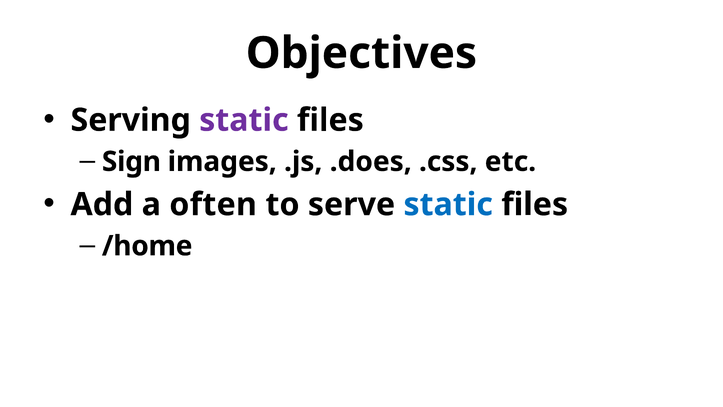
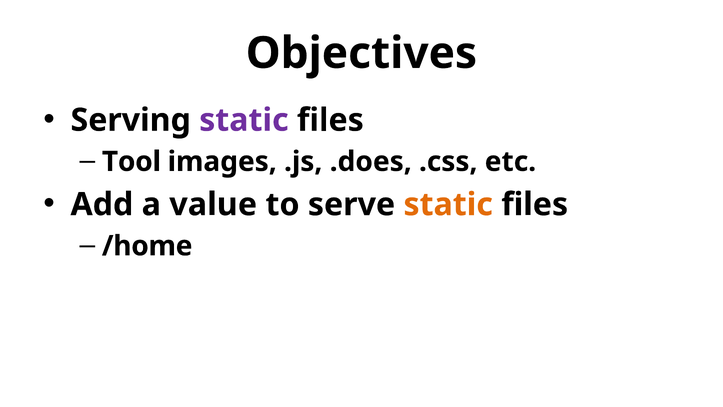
Sign: Sign -> Tool (131, 162)
often: often -> value (213, 204)
static colour: blue -> orange (448, 204)
